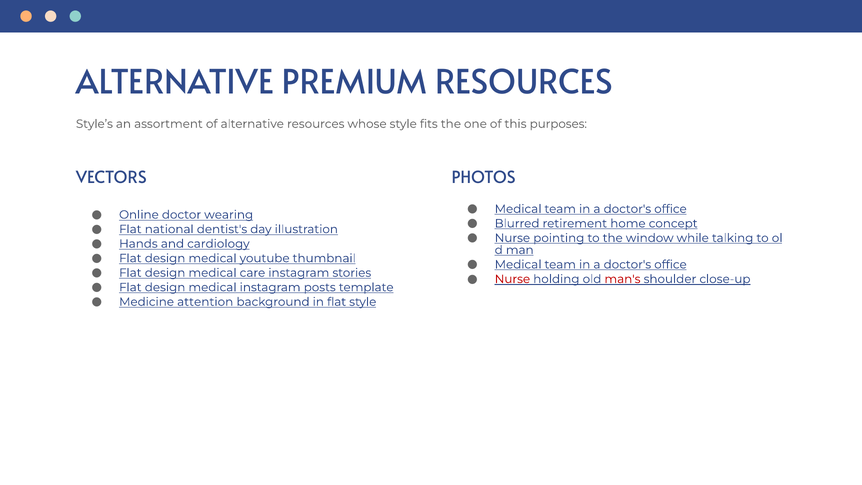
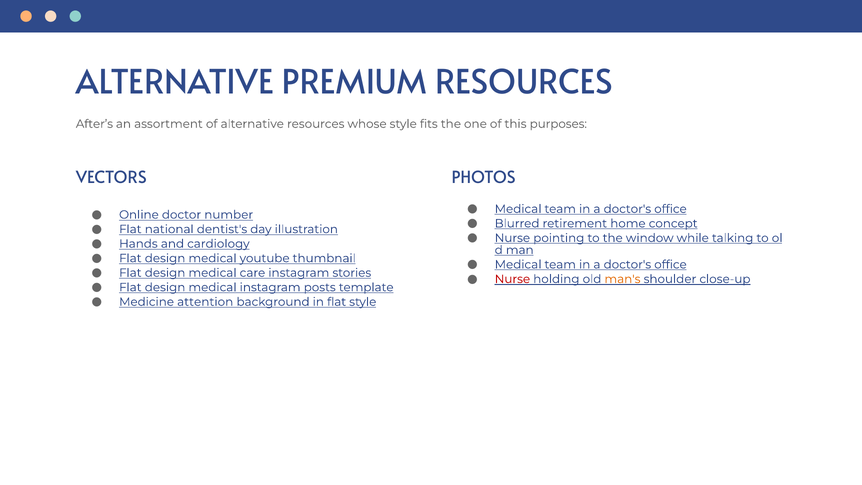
Style’s: Style’s -> After’s (94, 124)
wearing: wearing -> number (229, 215)
man's colour: red -> orange (622, 279)
